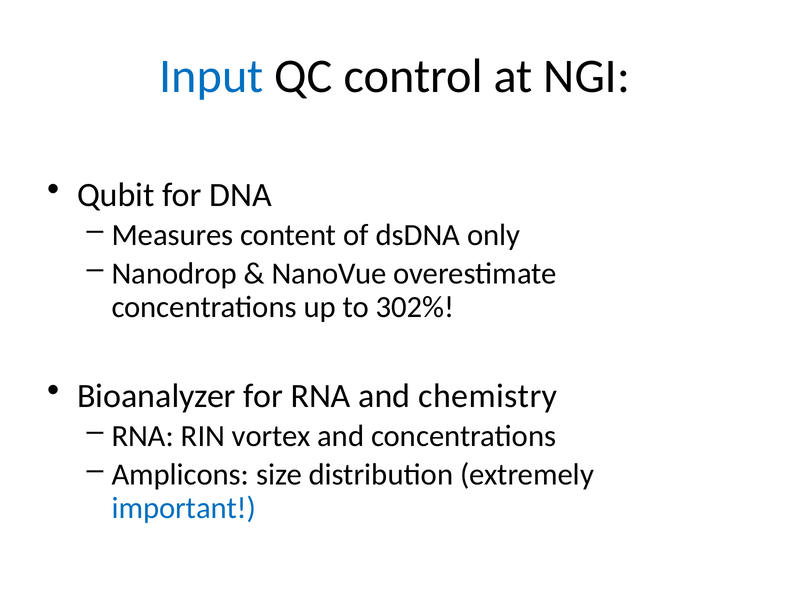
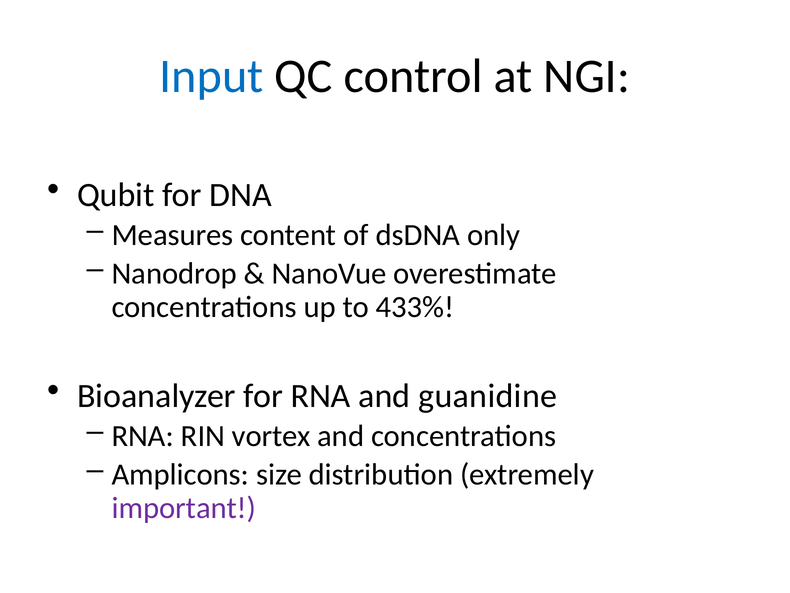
302%: 302% -> 433% (415, 307)
chemistry: chemistry -> guanidine (488, 395)
important colour: blue -> purple (184, 507)
